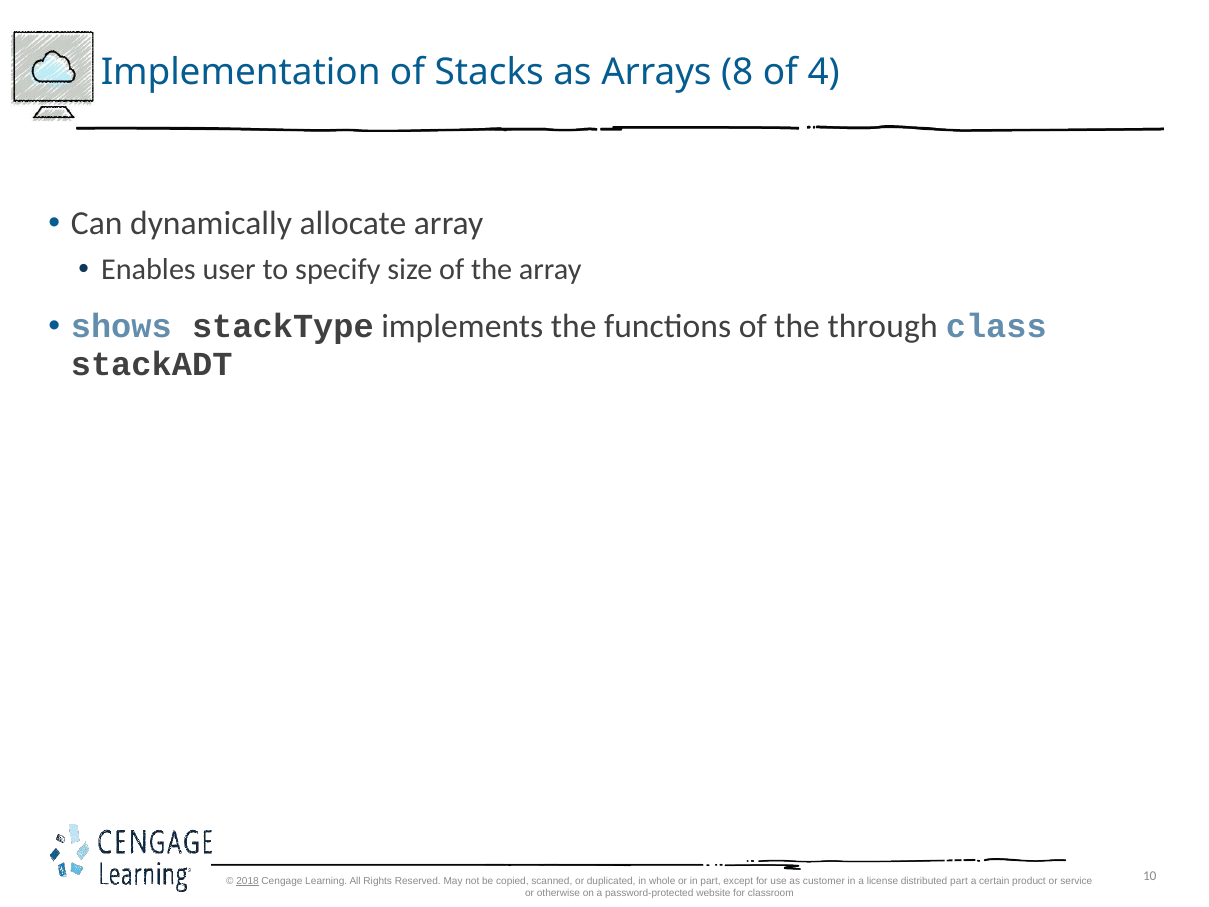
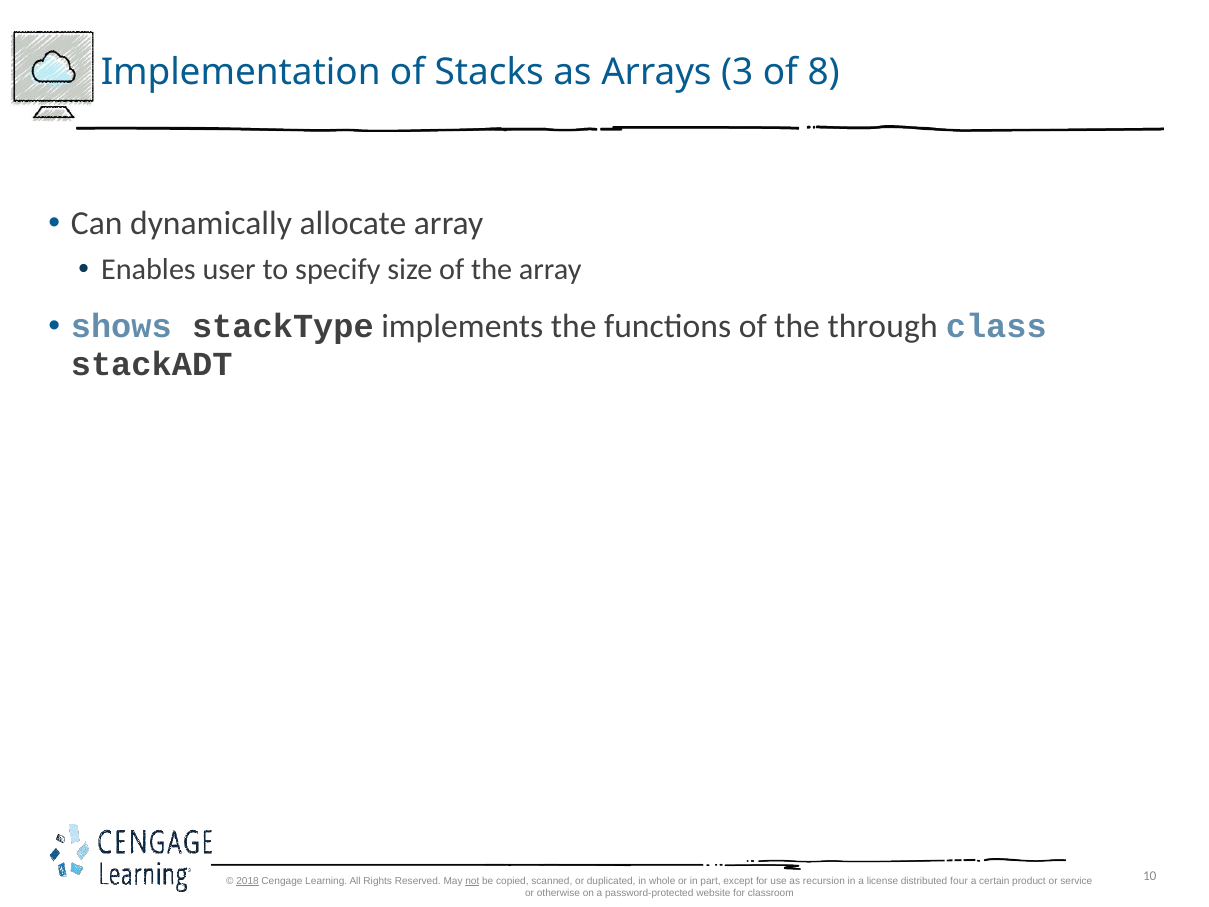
8: 8 -> 3 (737, 72)
4: 4 -> 8 (824, 72)
not underline: none -> present (472, 881)
customer: customer -> recursion (824, 881)
distributed part: part -> four (959, 881)
